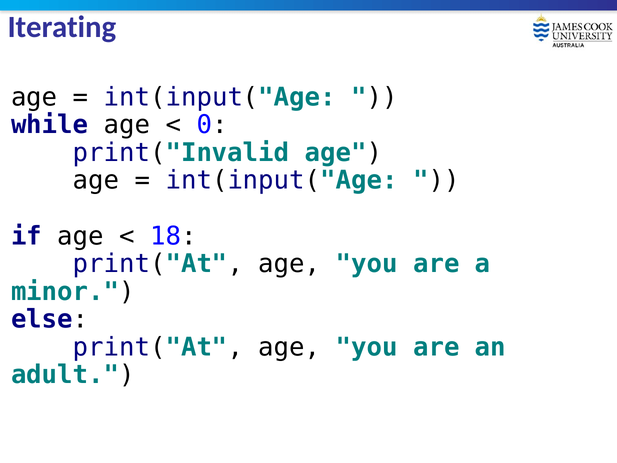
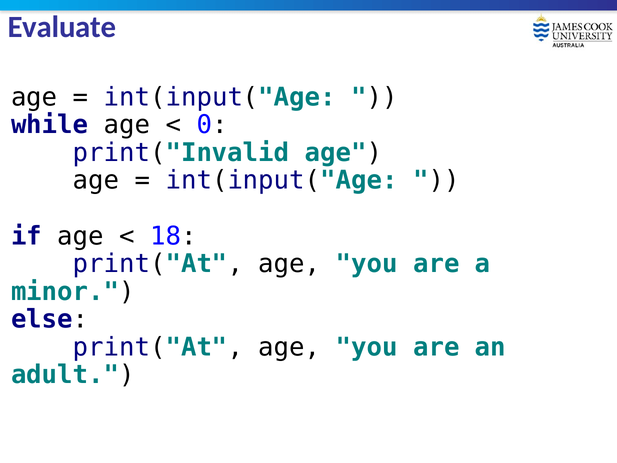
Iterating: Iterating -> Evaluate (62, 27)
